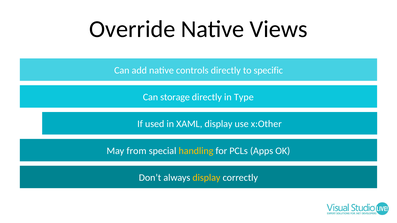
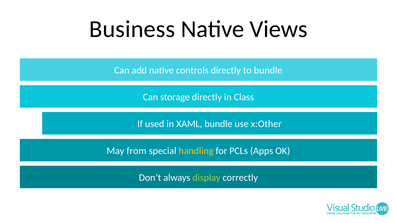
Override: Override -> Business (132, 29)
to specific: specific -> bundle (268, 70)
Type: Type -> Class (244, 97)
XAML display: display -> bundle (218, 124)
display colour: yellow -> light green (206, 178)
